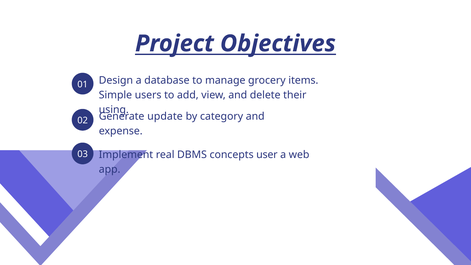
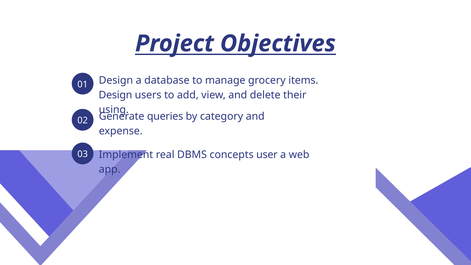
Simple: Simple -> Design (115, 95)
update: update -> queries (165, 117)
